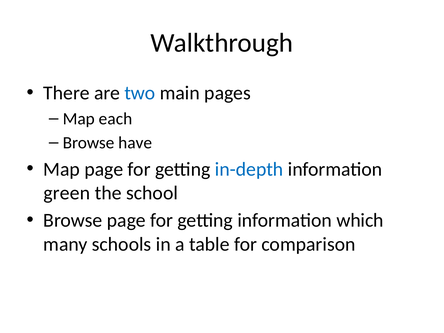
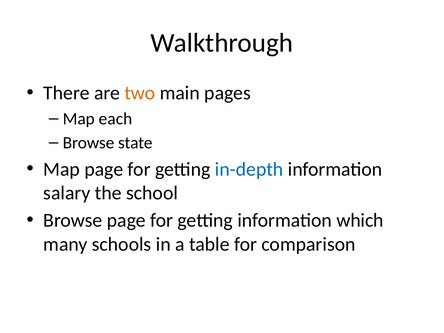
two colour: blue -> orange (140, 93)
have: have -> state (135, 143)
green: green -> salary (67, 193)
